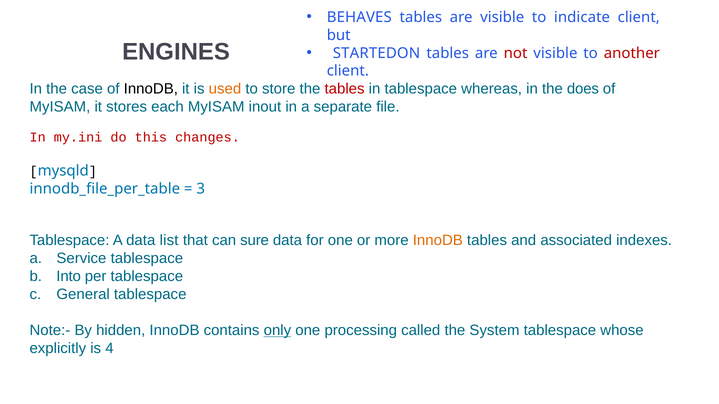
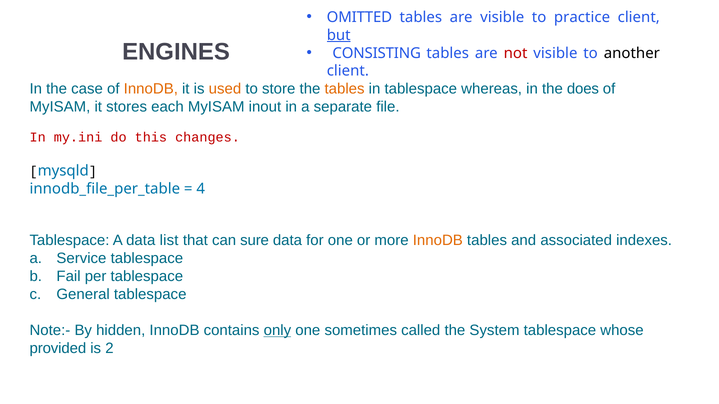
BEHAVES: BEHAVES -> OMITTED (359, 17)
indicate: indicate -> practice (582, 17)
but underline: none -> present (339, 35)
STARTEDON: STARTEDON -> CONSISTING (377, 53)
another colour: red -> black (632, 53)
InnoDB colour: black -> orange (151, 89)
tables colour: red -> orange (345, 89)
3: 3 -> 4 (201, 189)
Into: Into -> Fail (69, 277)
processing: processing -> sometimes (361, 331)
explicitly: explicitly -> provided (58, 349)
4: 4 -> 2 (109, 349)
